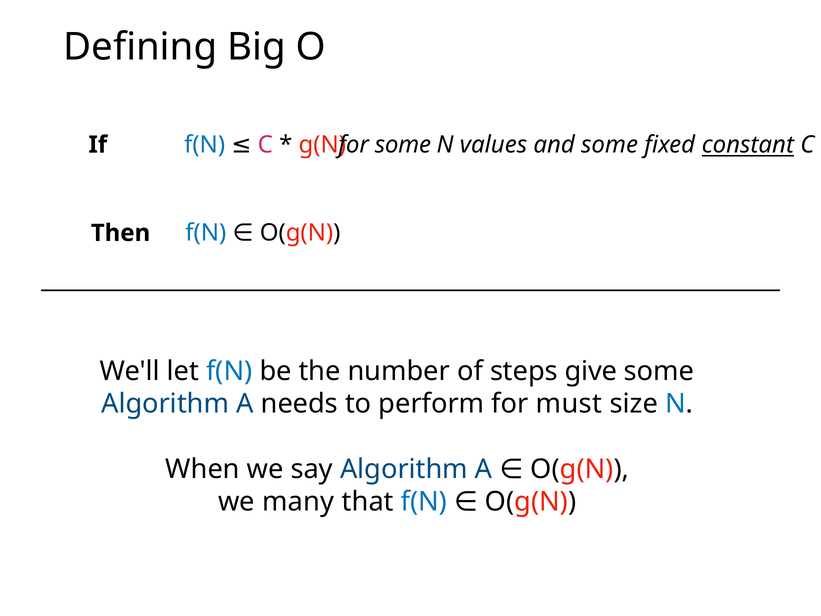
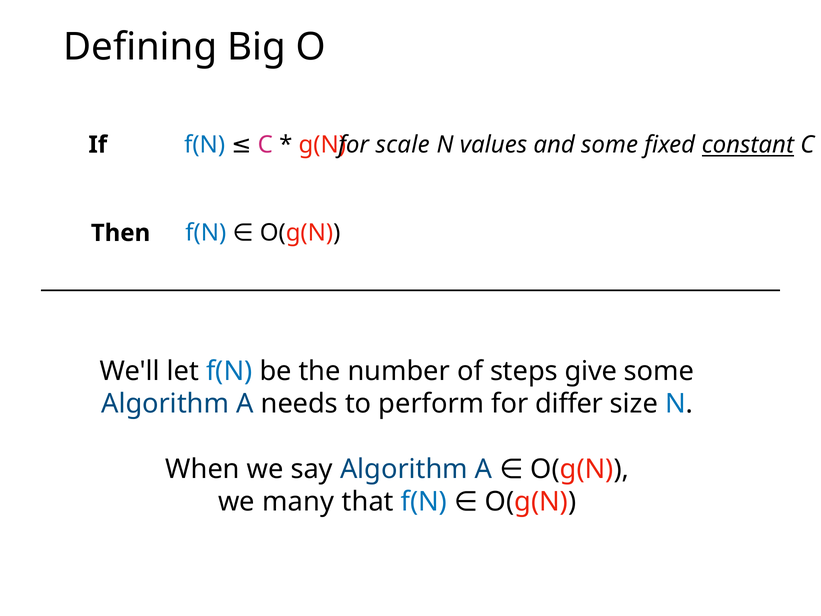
for some: some -> scale (403, 145)
must: must -> differ (569, 404)
